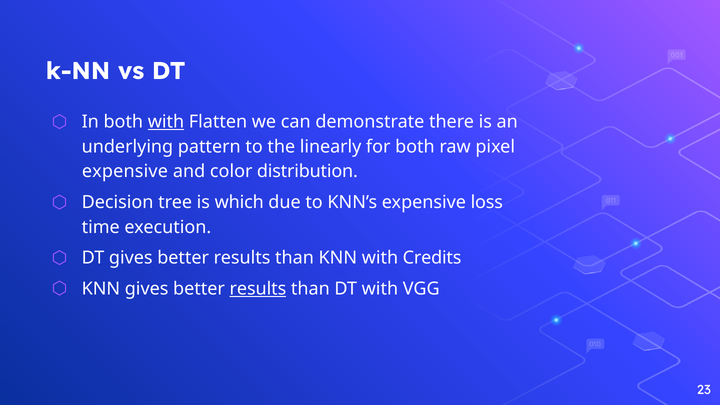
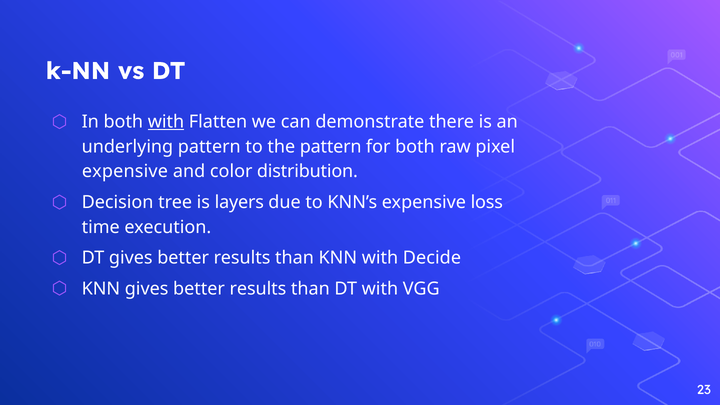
the linearly: linearly -> pattern (331, 147)
which: which -> layers (239, 202)
Credits: Credits -> Decide (432, 258)
results underline: present -> none (258, 289)
